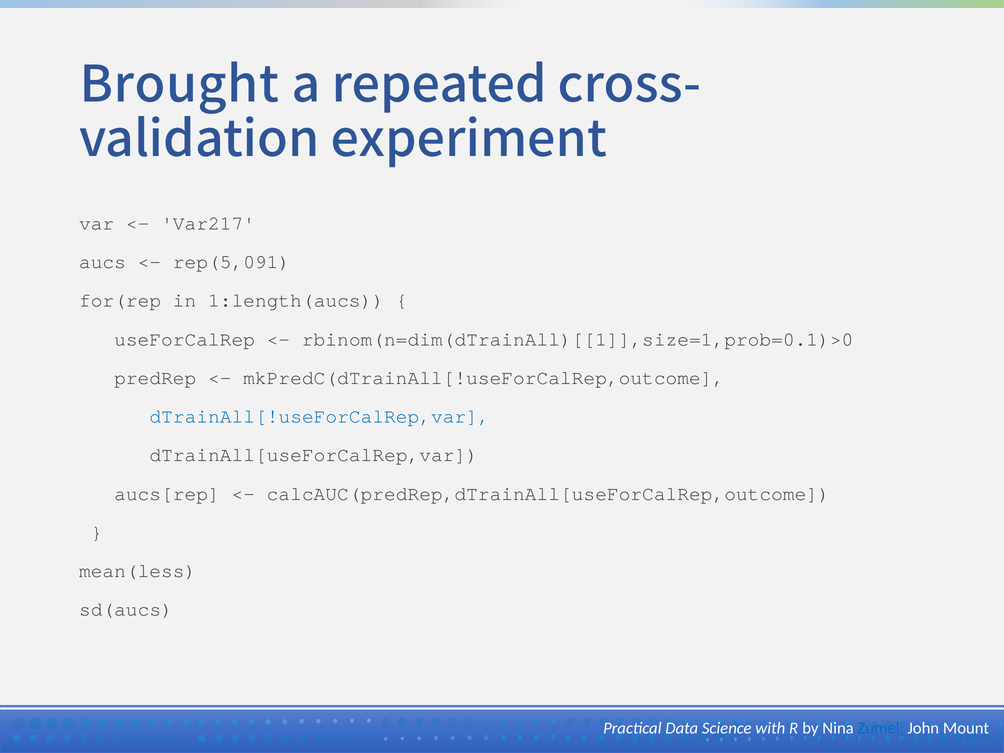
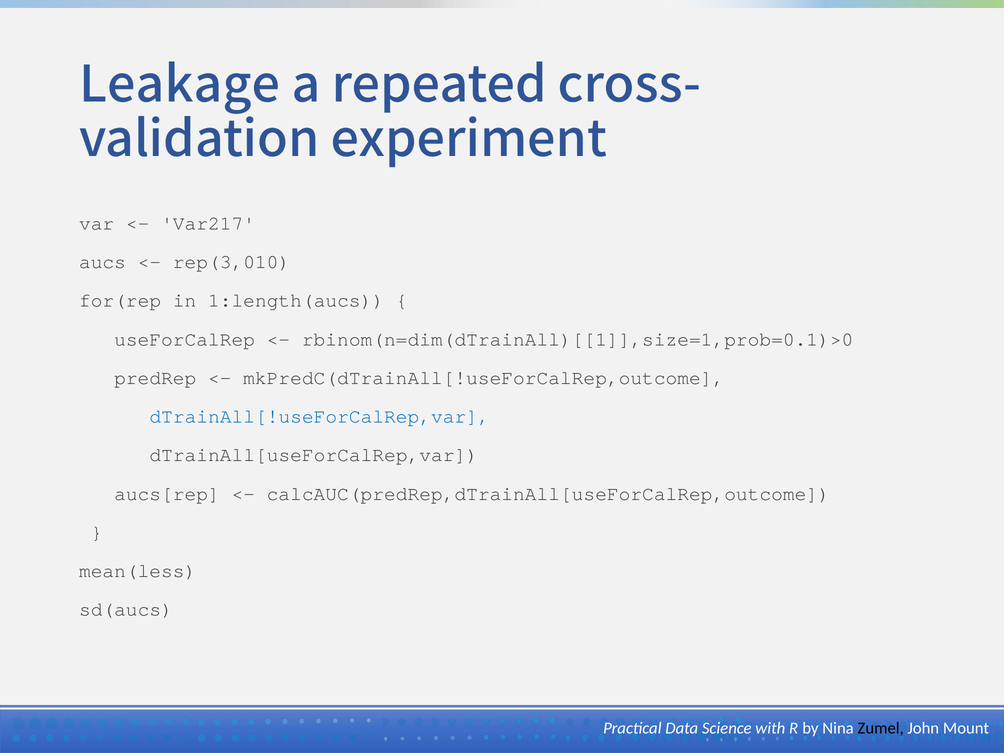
Brought: Brought -> Leakage (180, 85)
rep(5,091: rep(5,091 -> rep(3,010 (232, 262)
Zumel colour: blue -> black (881, 728)
